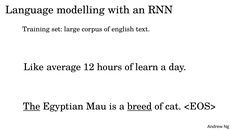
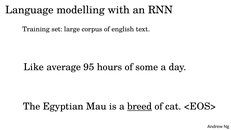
12: 12 -> 95 (89, 67)
learn: learn -> some (147, 67)
The underline: present -> none (32, 106)
